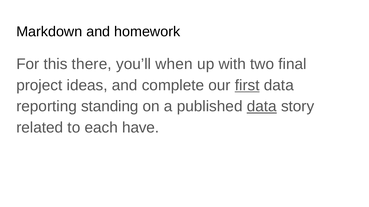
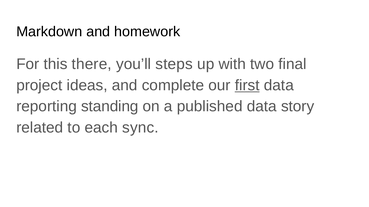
when: when -> steps (174, 64)
data underline: present -> none (262, 107)
have: have -> sync (140, 128)
